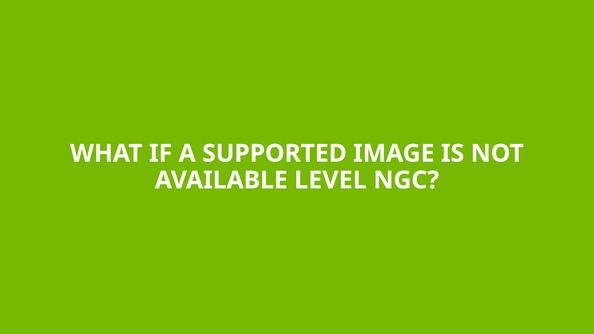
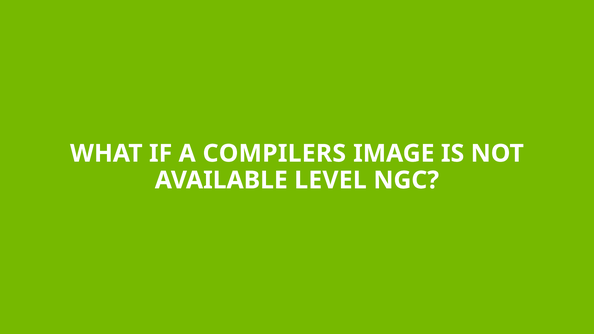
SUPPORTED: SUPPORTED -> COMPILERS (274, 154)
